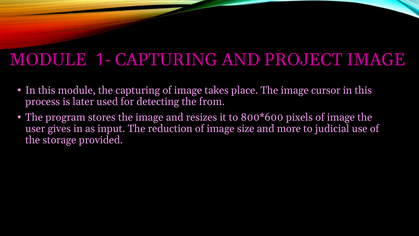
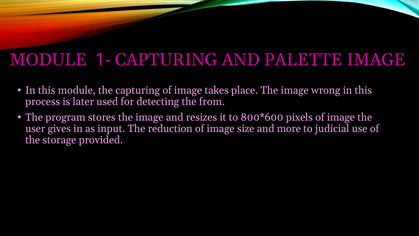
PROJECT: PROJECT -> PALETTE (303, 60)
cursor: cursor -> wrong (326, 90)
